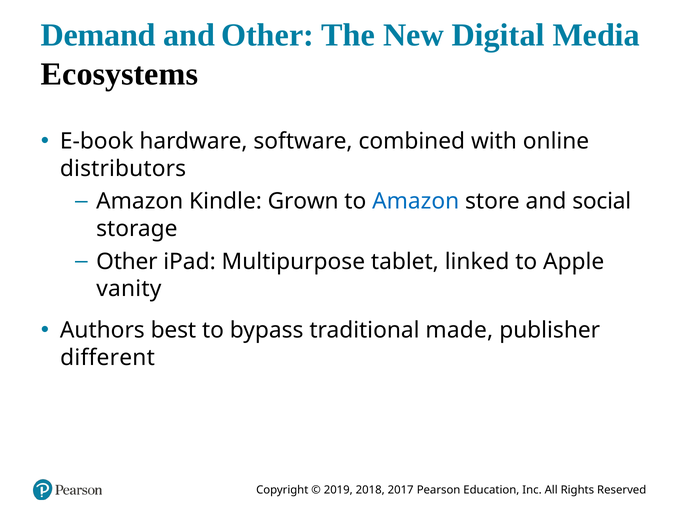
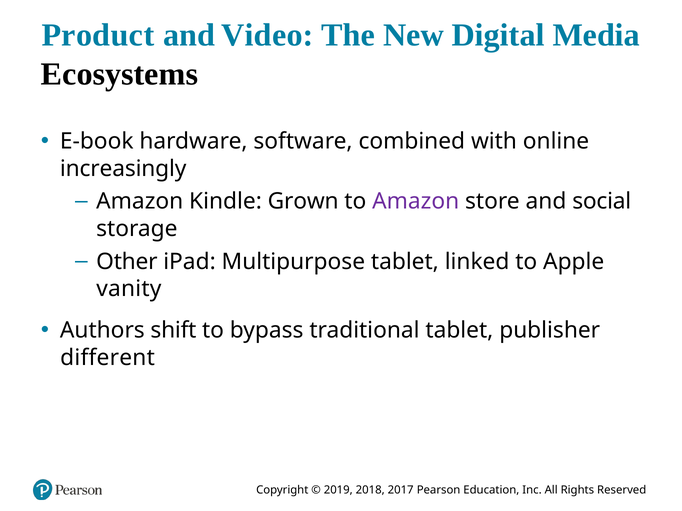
Demand: Demand -> Product (98, 35)
and Other: Other -> Video (267, 35)
distributors: distributors -> increasingly (123, 169)
Amazon colour: blue -> purple (416, 202)
best: best -> shift (173, 331)
traditional made: made -> tablet (459, 331)
